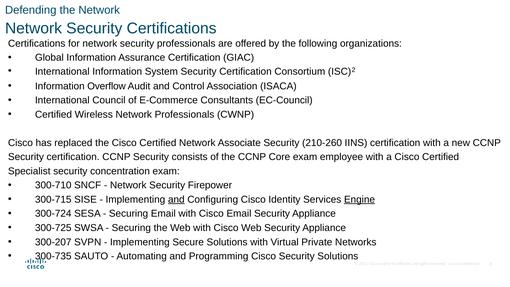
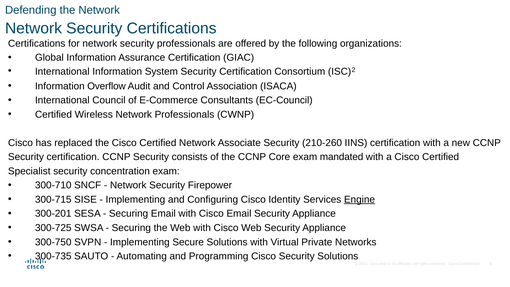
employee: employee -> mandated (342, 157)
and underline: present -> none (176, 199)
300-724: 300-724 -> 300-201 (53, 214)
300-207: 300-207 -> 300-750 (53, 242)
